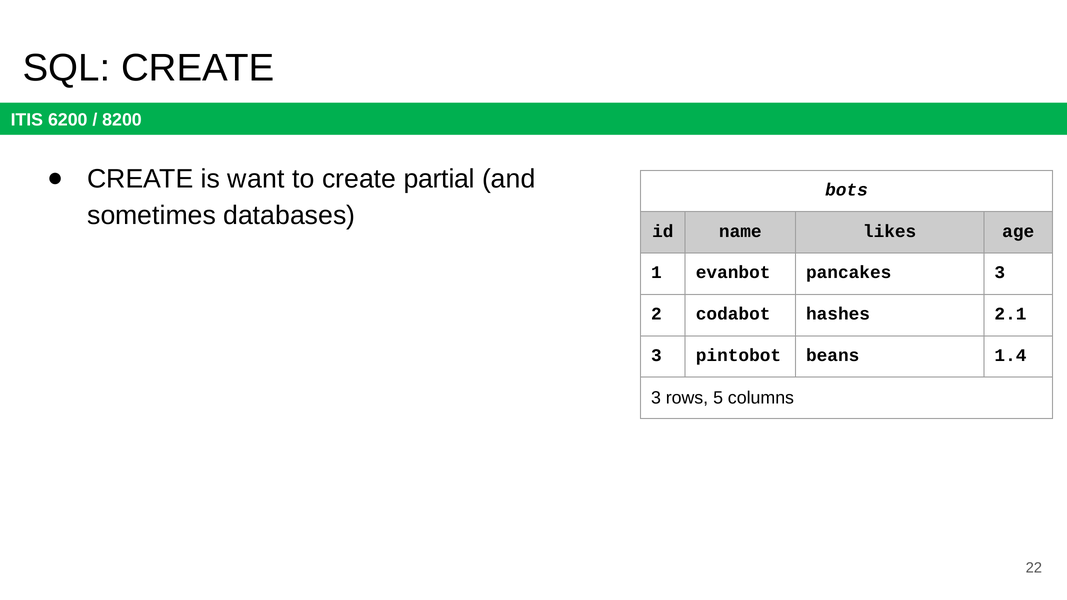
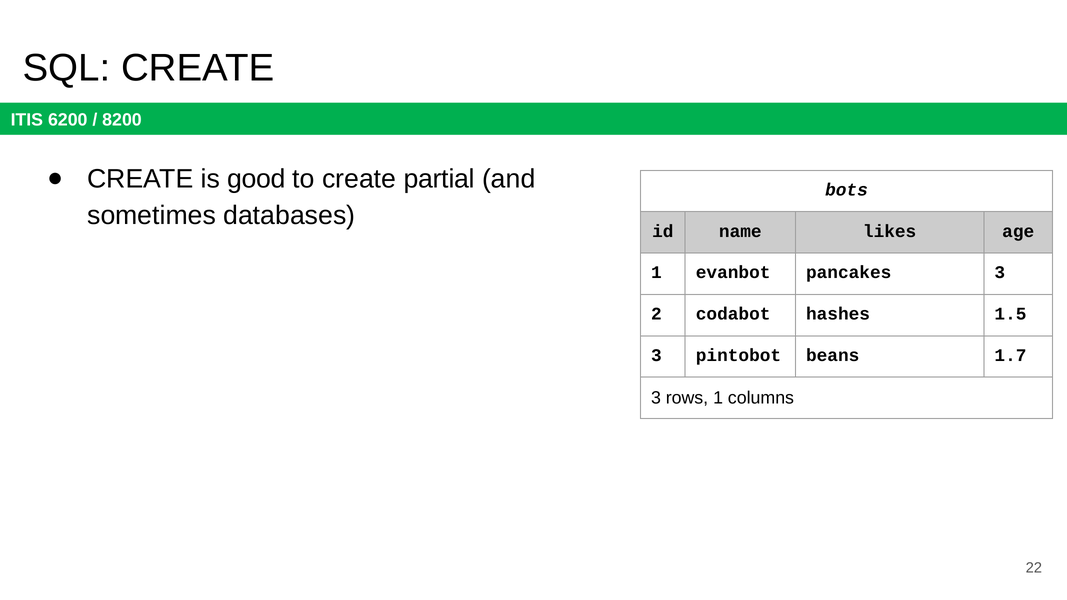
want: want -> good (256, 179)
2.1: 2.1 -> 1.5 (1010, 314)
1.4: 1.4 -> 1.7 (1010, 355)
rows 5: 5 -> 1 (718, 398)
